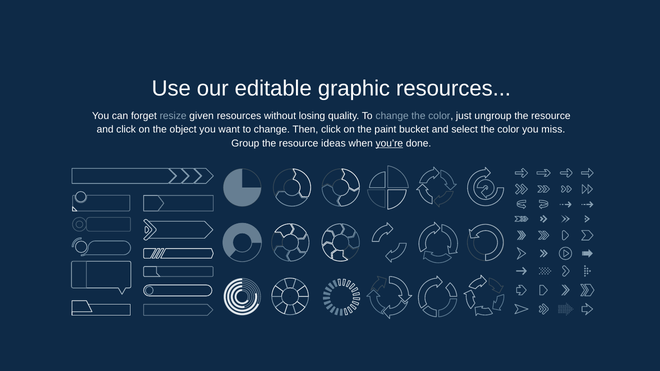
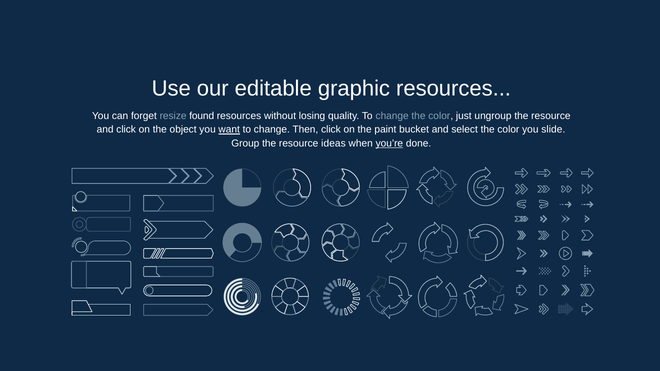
given: given -> found (202, 116)
want underline: none -> present (229, 130)
miss: miss -> slide (553, 130)
